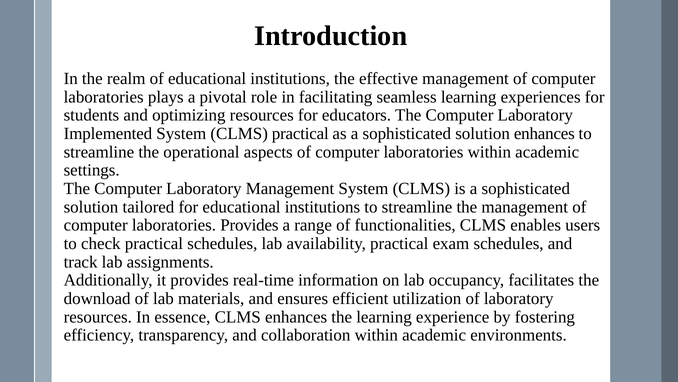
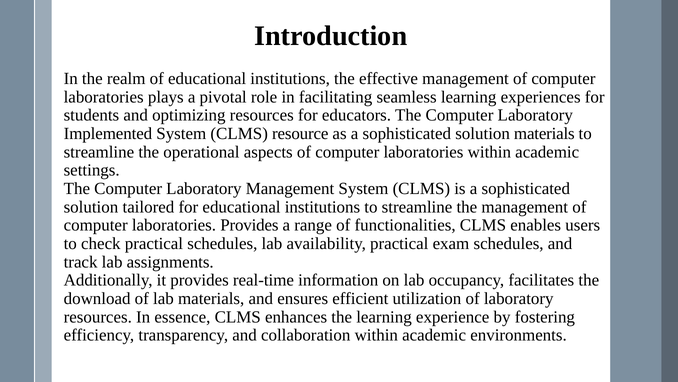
CLMS practical: practical -> resource (300, 133)
solution enhances: enhances -> materials (544, 133)
